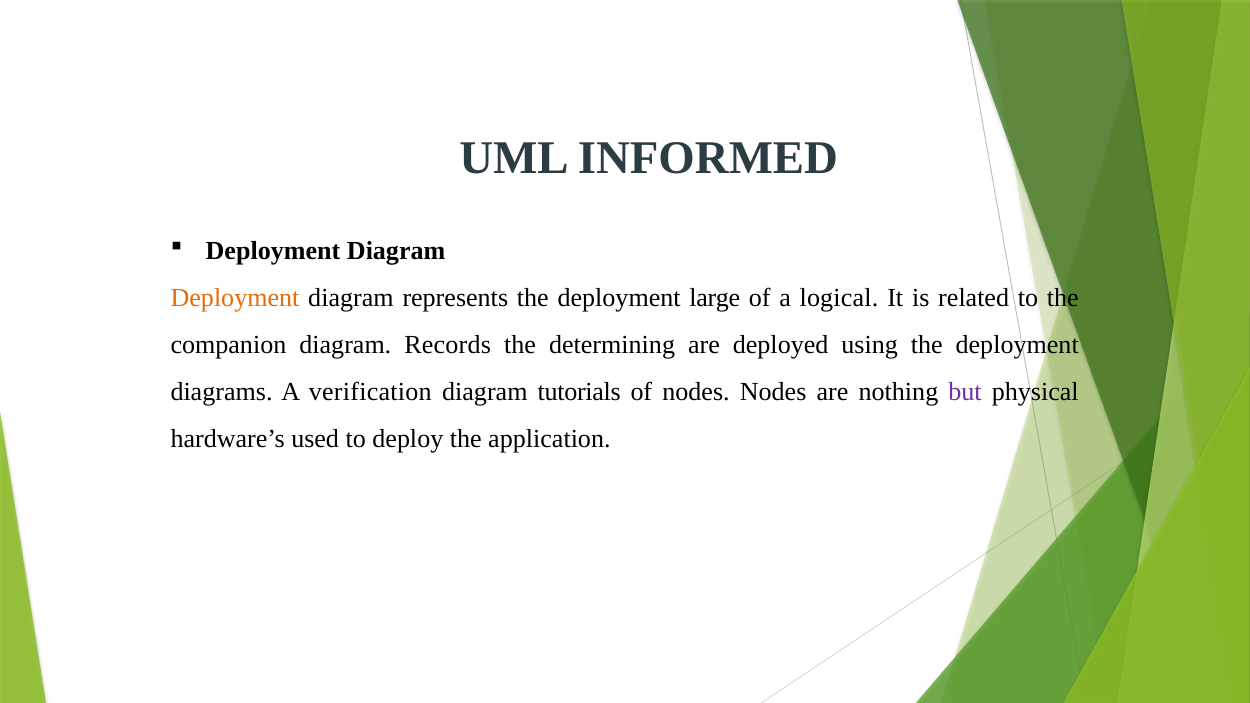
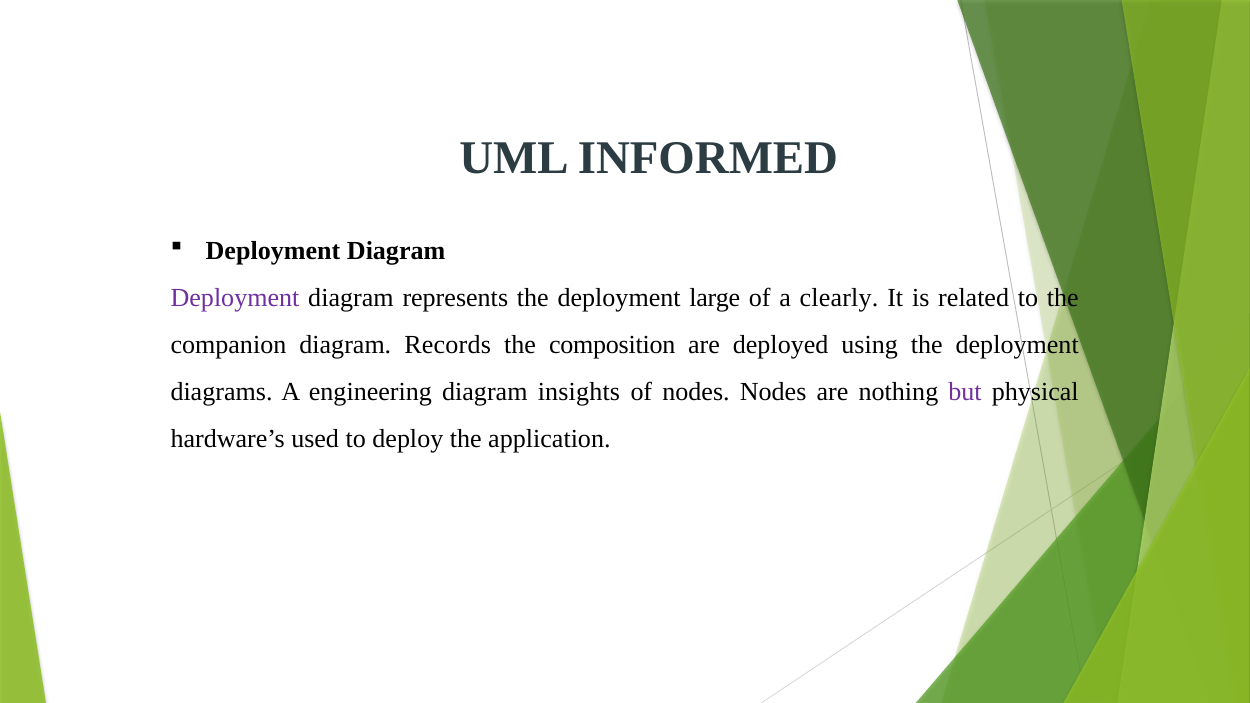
Deployment colour: orange -> purple (235, 298)
logical: logical -> clearly (839, 298)
determining: determining -> composition (612, 345)
verification: verification -> engineering (370, 392)
tutorials: tutorials -> insights (579, 392)
